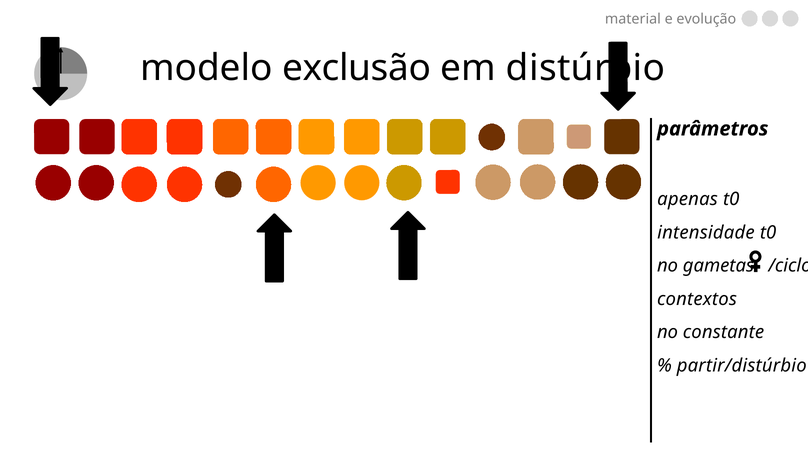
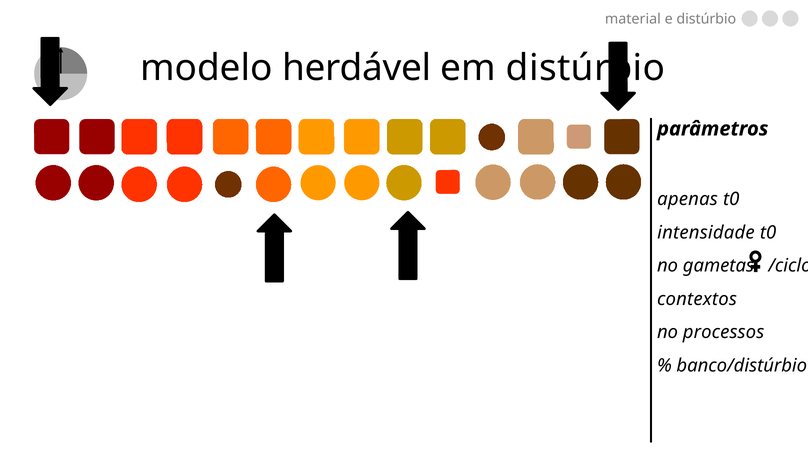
e evolução: evolução -> distúrbio (706, 19)
exclusão: exclusão -> herdável (357, 68)
constante: constante -> processos (724, 333)
partir/distúrbio: partir/distúrbio -> banco/distúrbio (742, 366)
